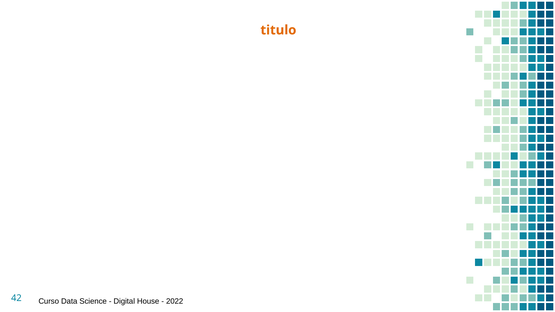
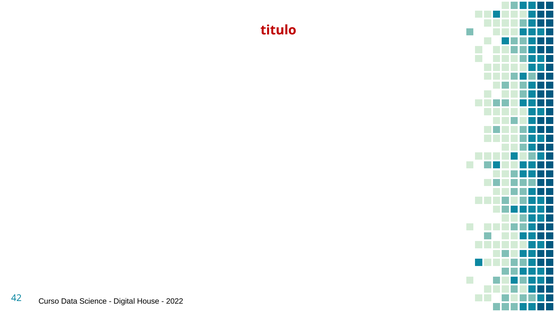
titulo colour: orange -> red (278, 30)
